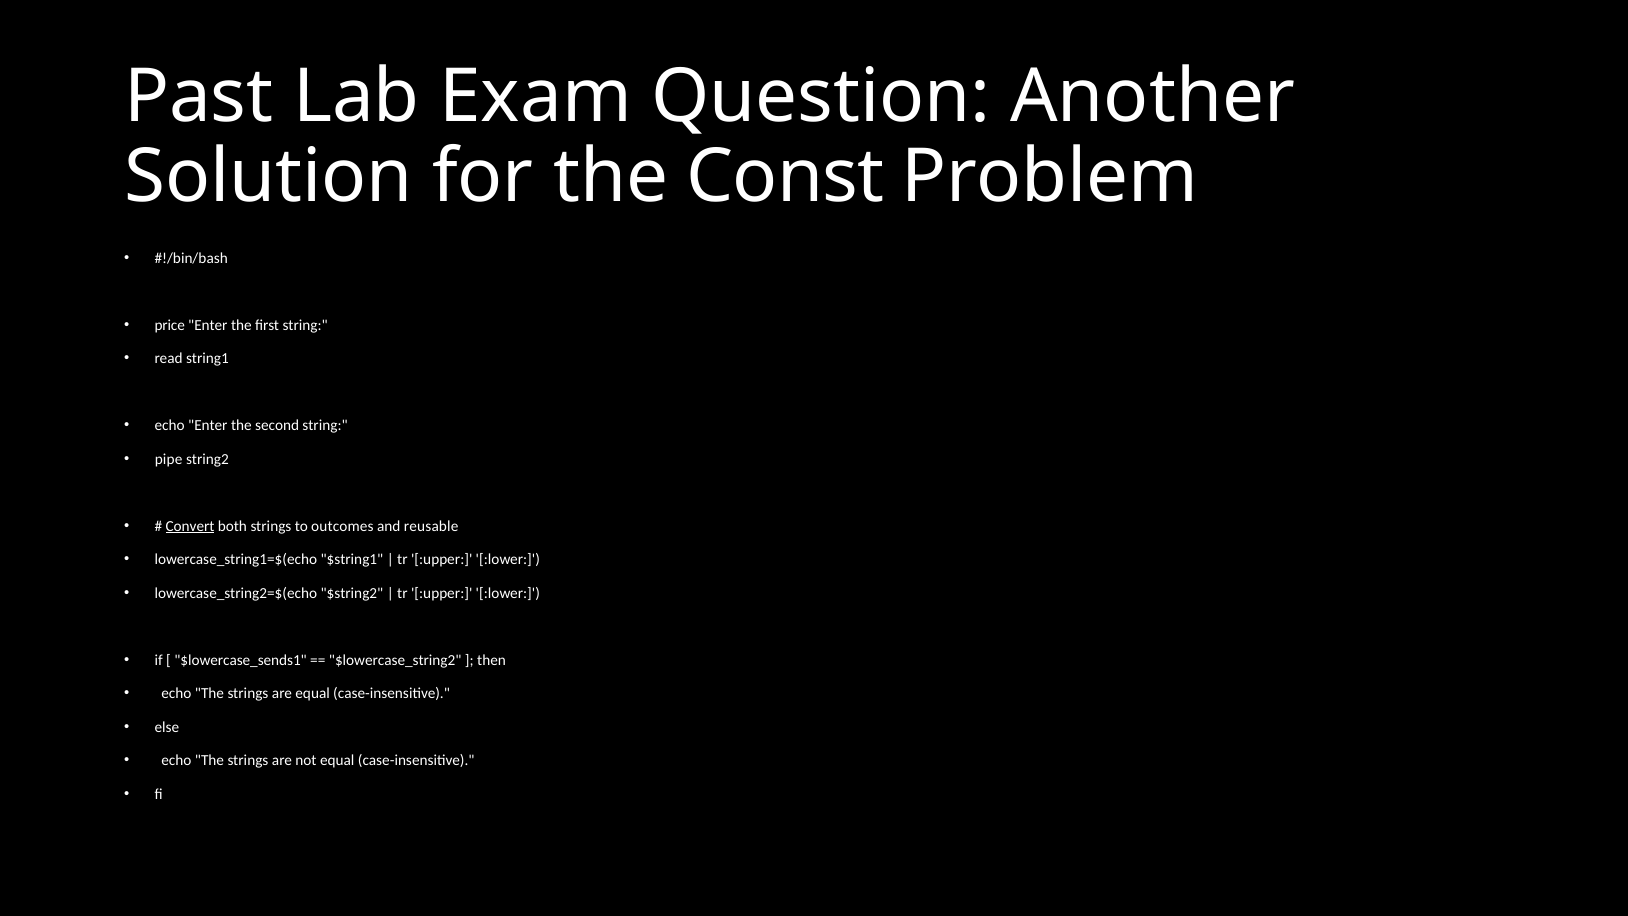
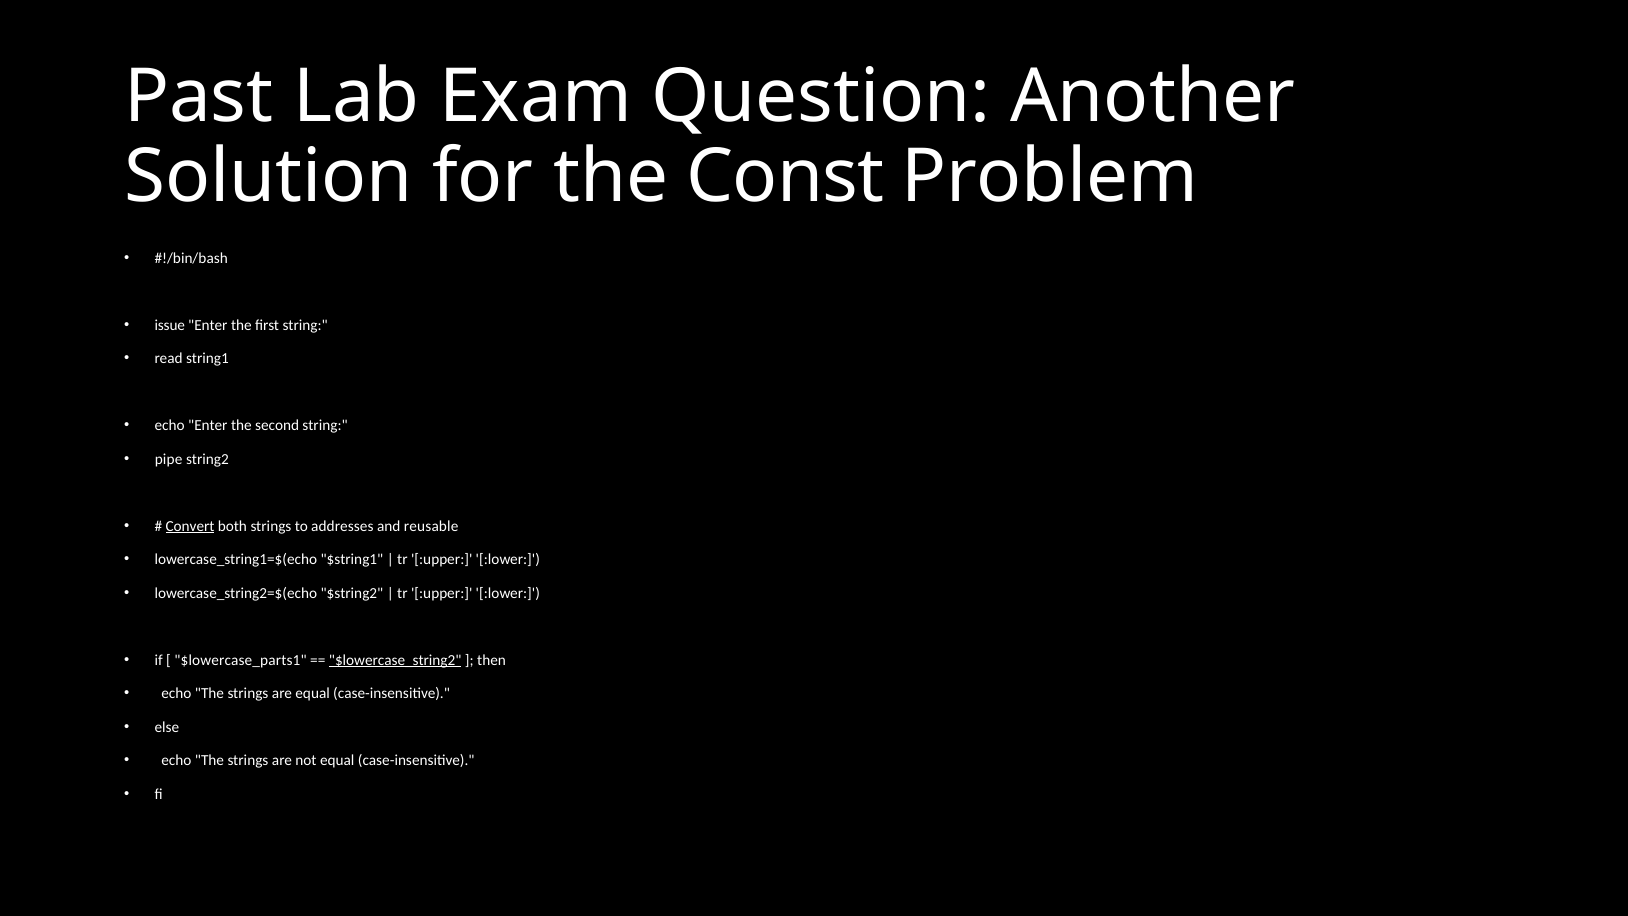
price: price -> issue (170, 325)
outcomes: outcomes -> addresses (342, 526)
$lowercase_sends1: $lowercase_sends1 -> $lowercase_parts1 (241, 660)
$lowercase_string2 underline: none -> present (395, 660)
